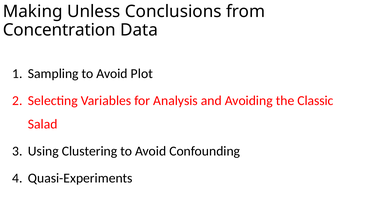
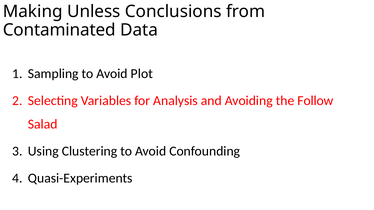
Concentration: Concentration -> Contaminated (59, 30)
Classic: Classic -> Follow (315, 101)
